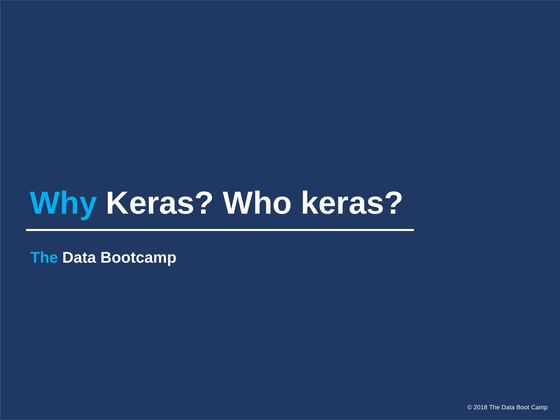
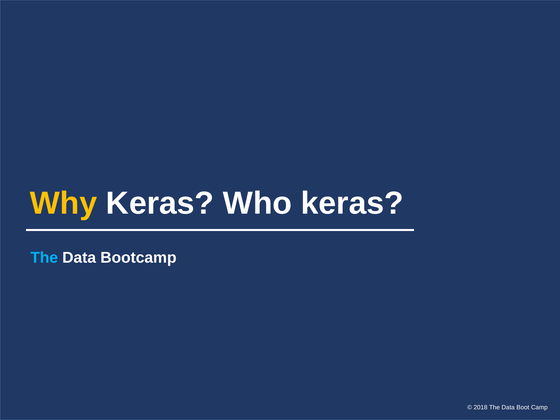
Why colour: light blue -> yellow (64, 203)
